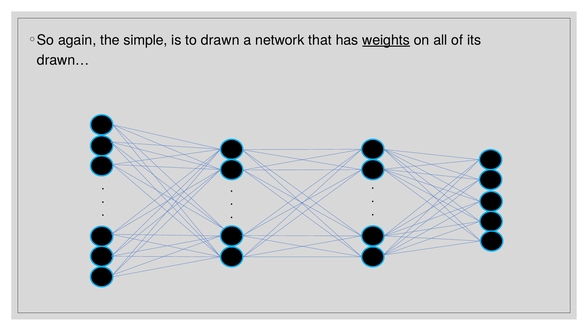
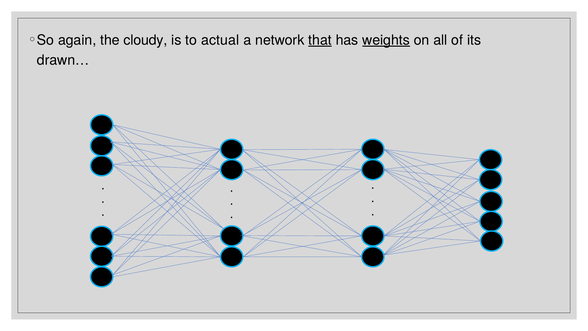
simple: simple -> cloudy (146, 40)
drawn: drawn -> actual (220, 40)
that underline: none -> present (320, 40)
